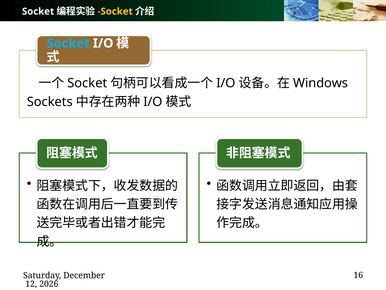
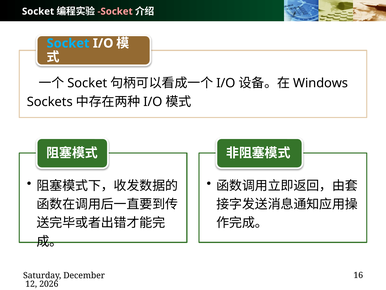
Socket colour: yellow -> pink (115, 11)
